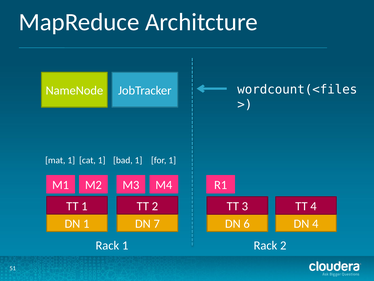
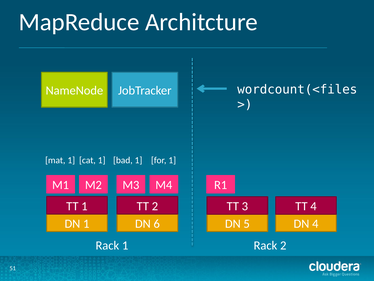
7: 7 -> 6 (157, 223)
6: 6 -> 5 (247, 223)
